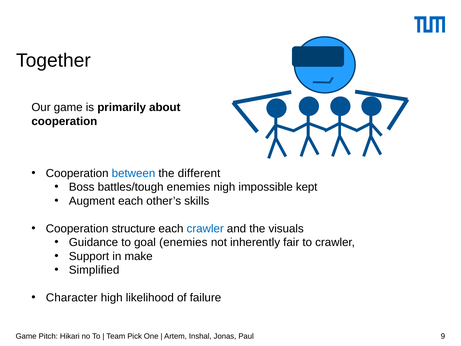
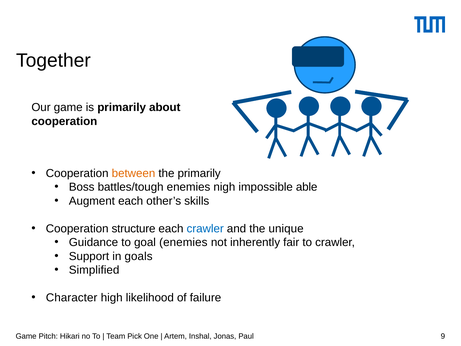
between colour: blue -> orange (133, 173)
the different: different -> primarily (199, 173)
kept: kept -> able (307, 187)
visuals: visuals -> unique (286, 228)
make: make -> goals (139, 256)
